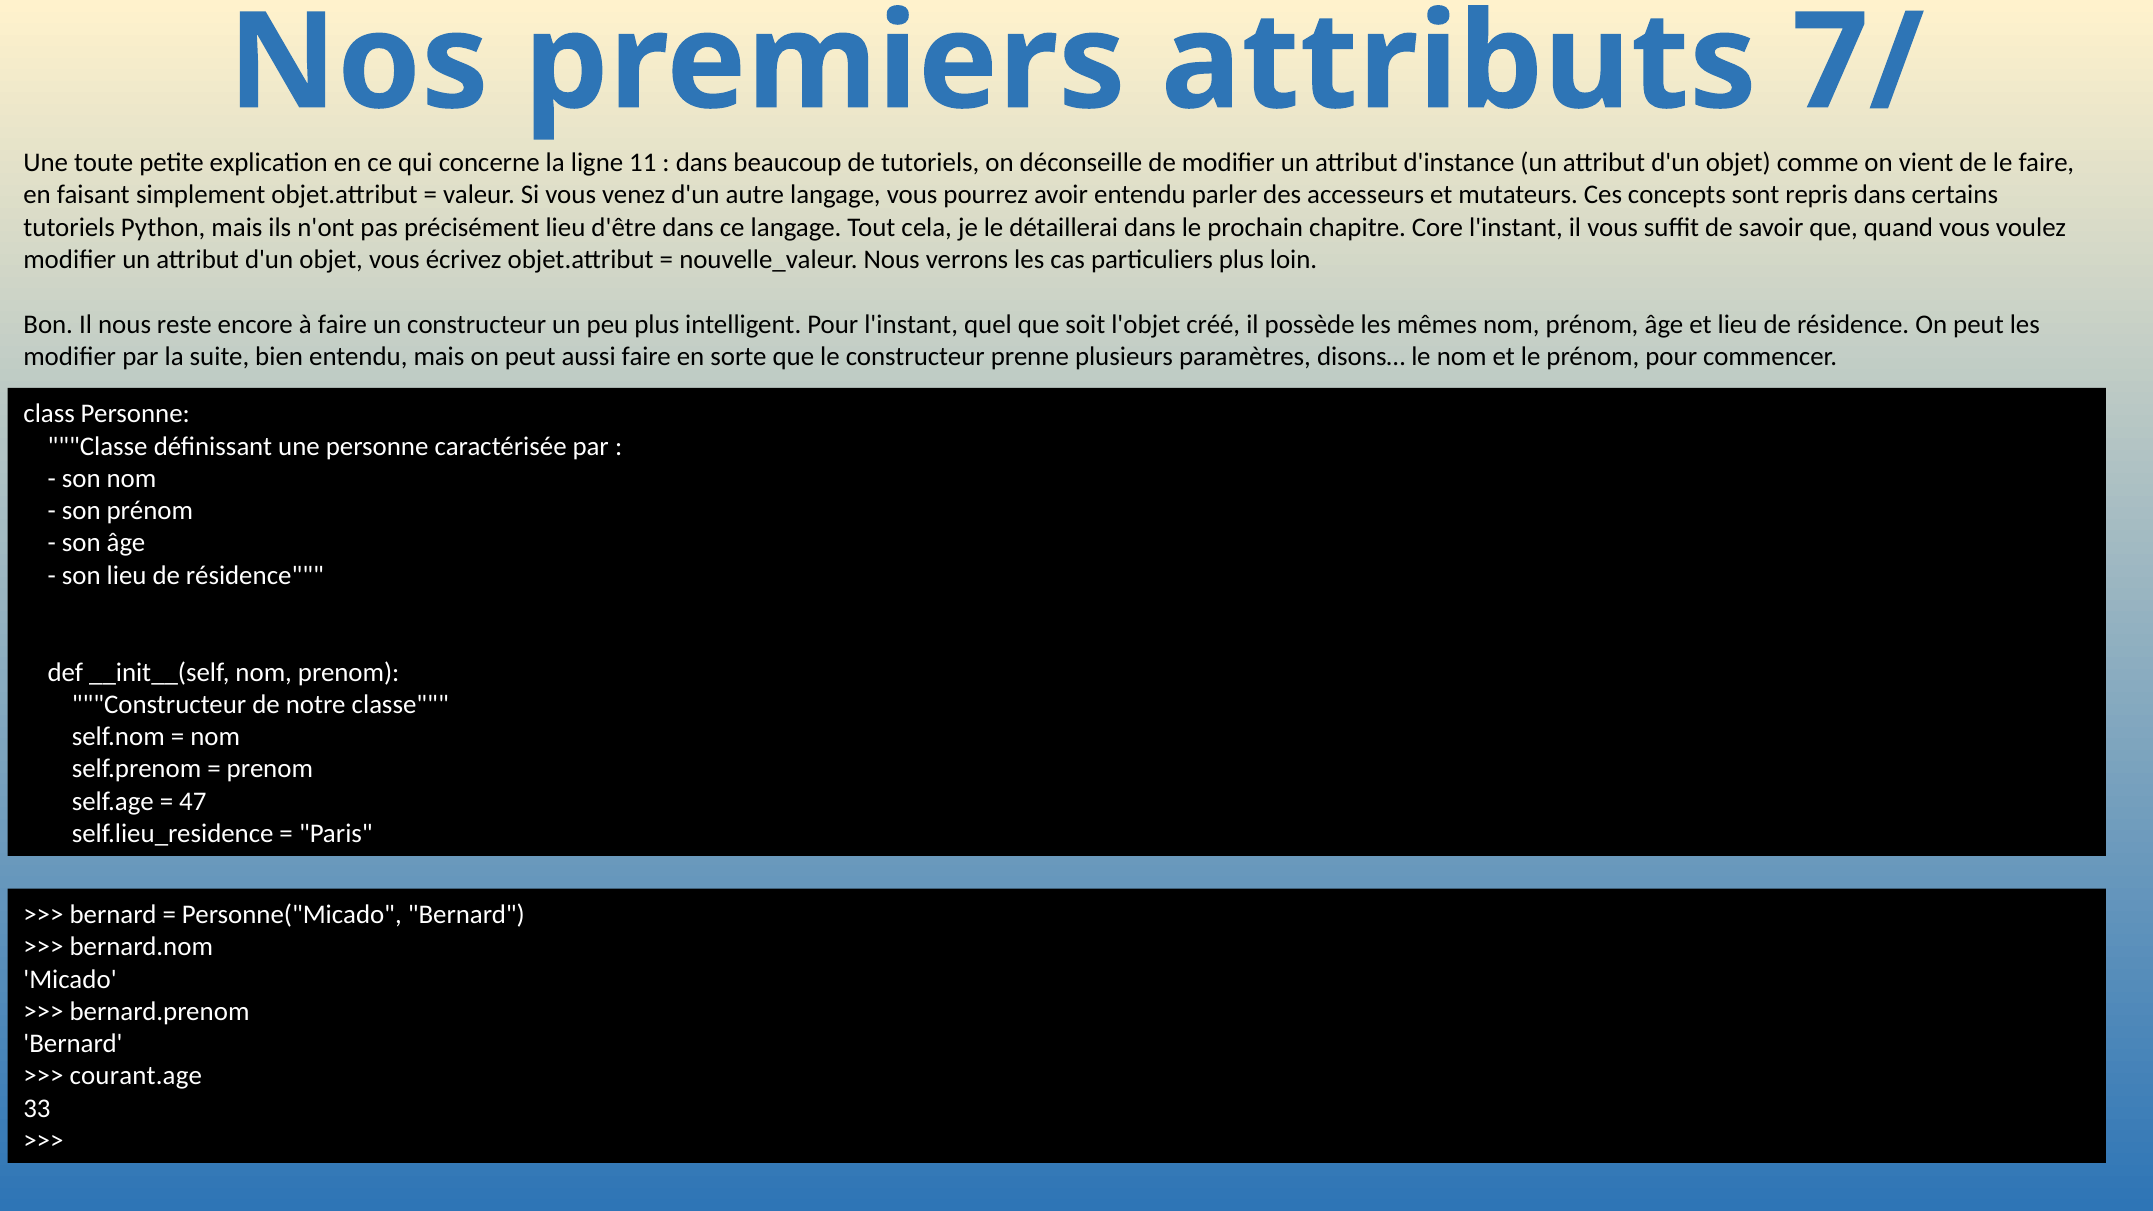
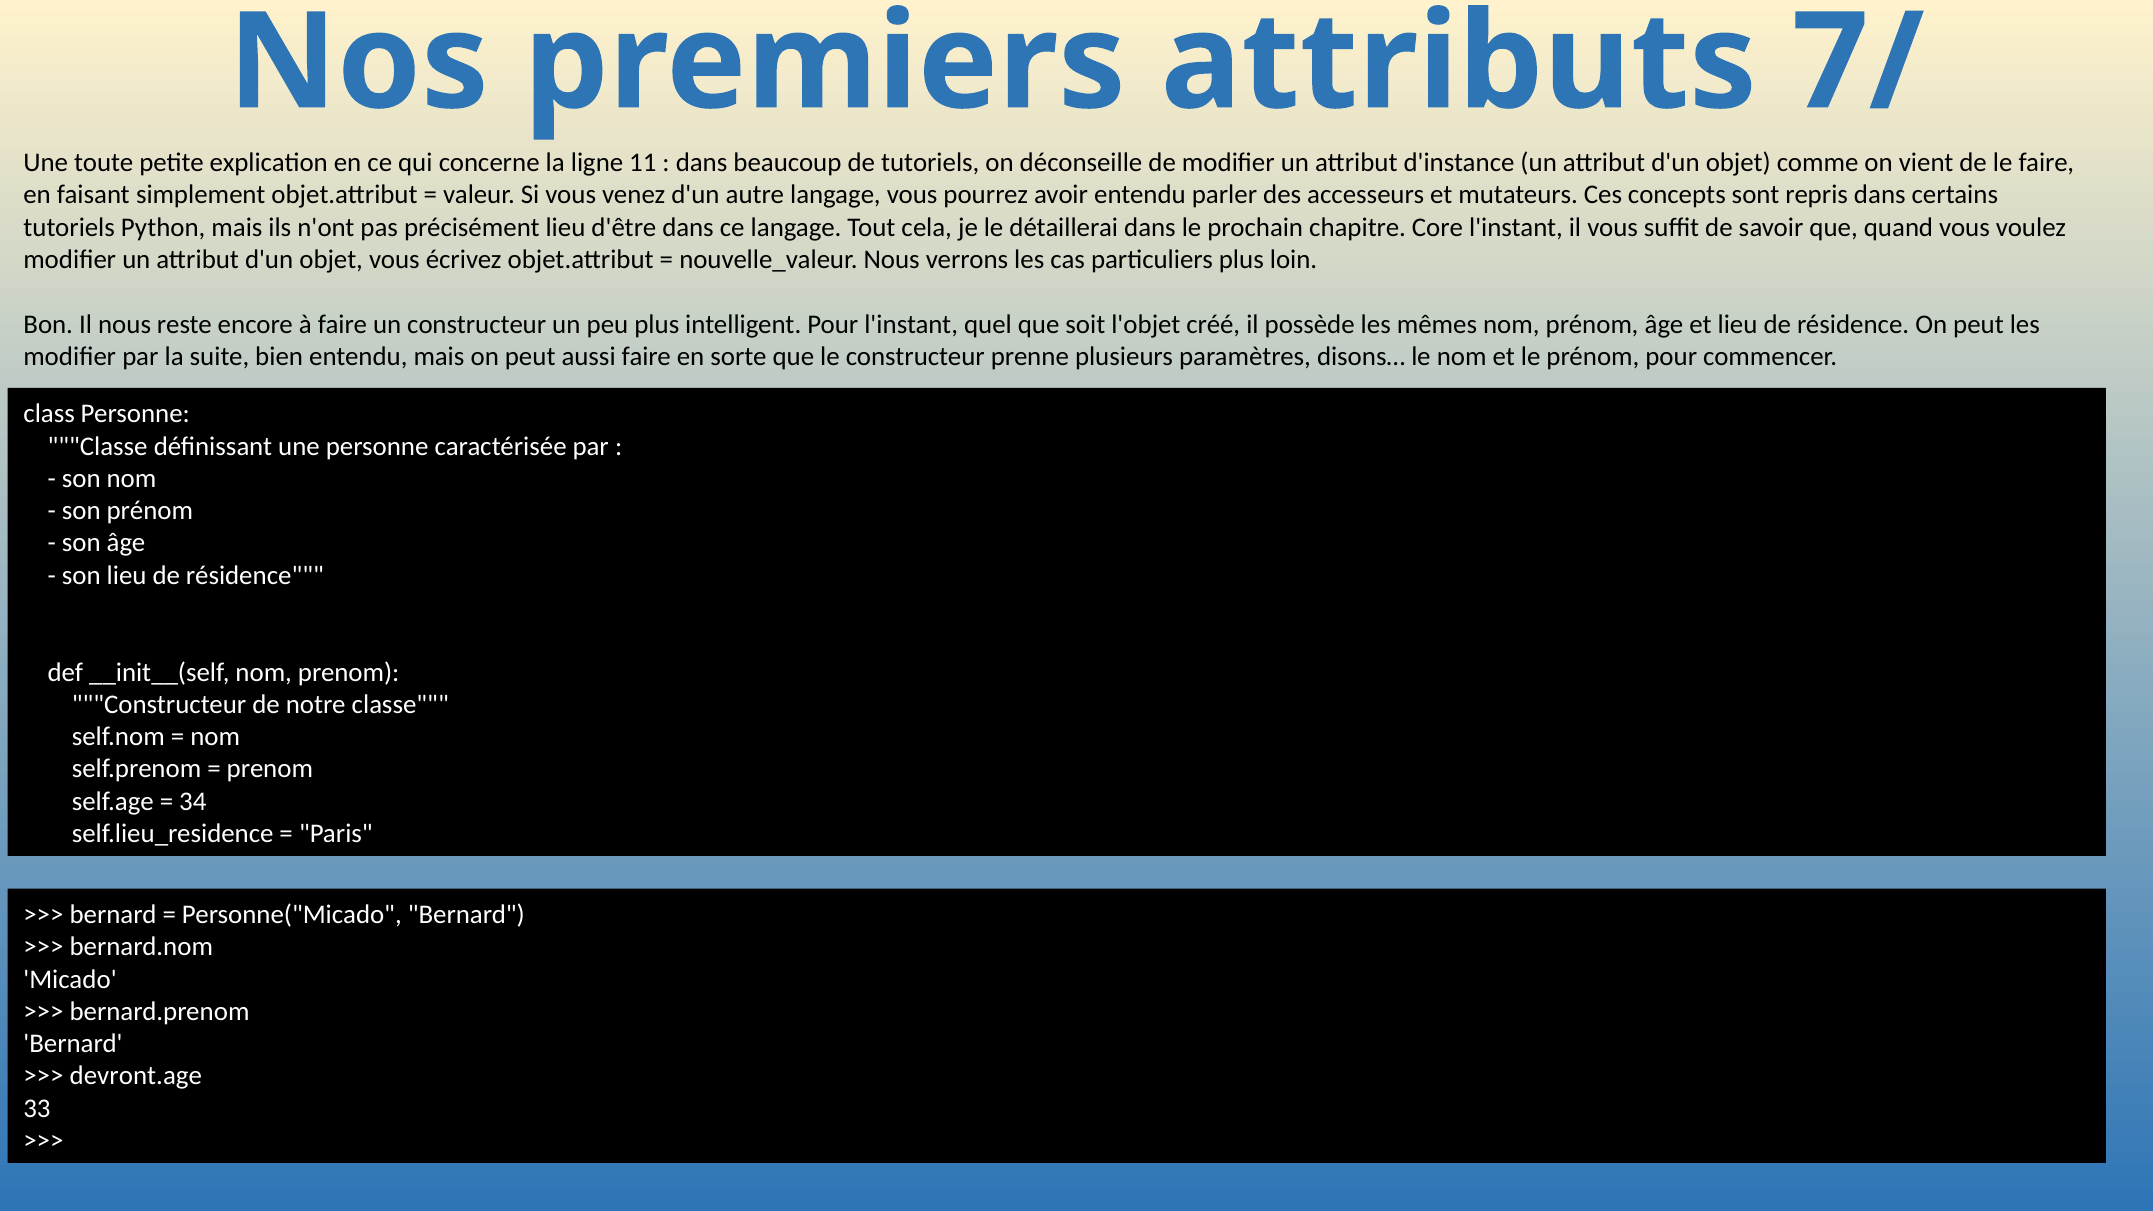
47: 47 -> 34 (193, 801)
courant.age: courant.age -> devront.age (136, 1076)
